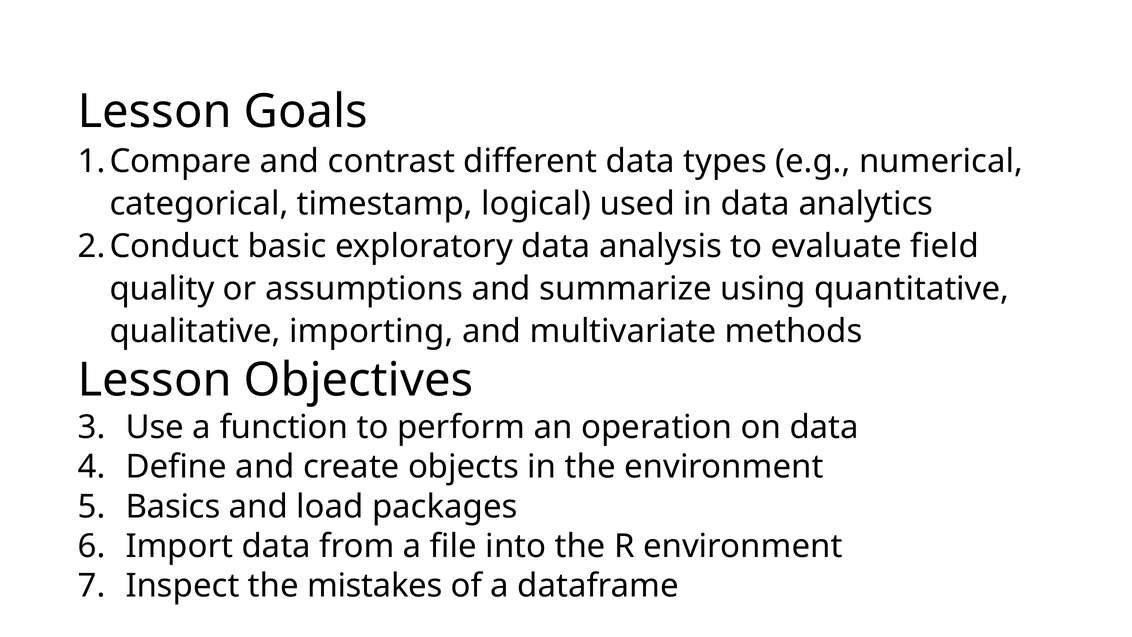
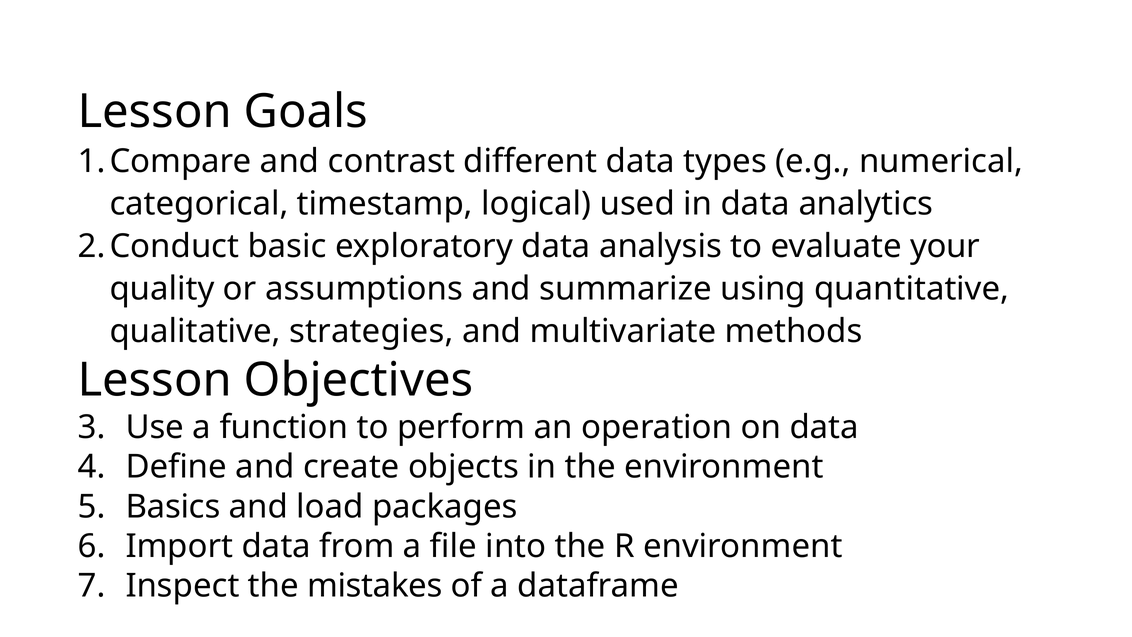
field: field -> your (945, 246)
importing: importing -> strategies (371, 331)
